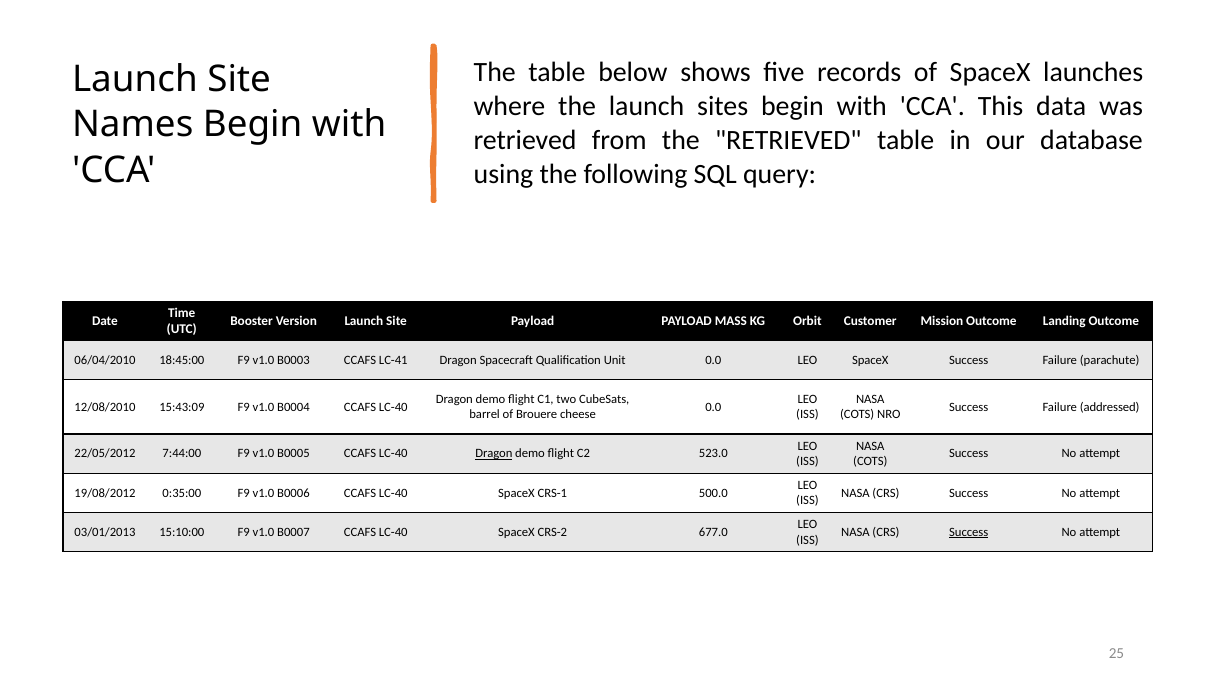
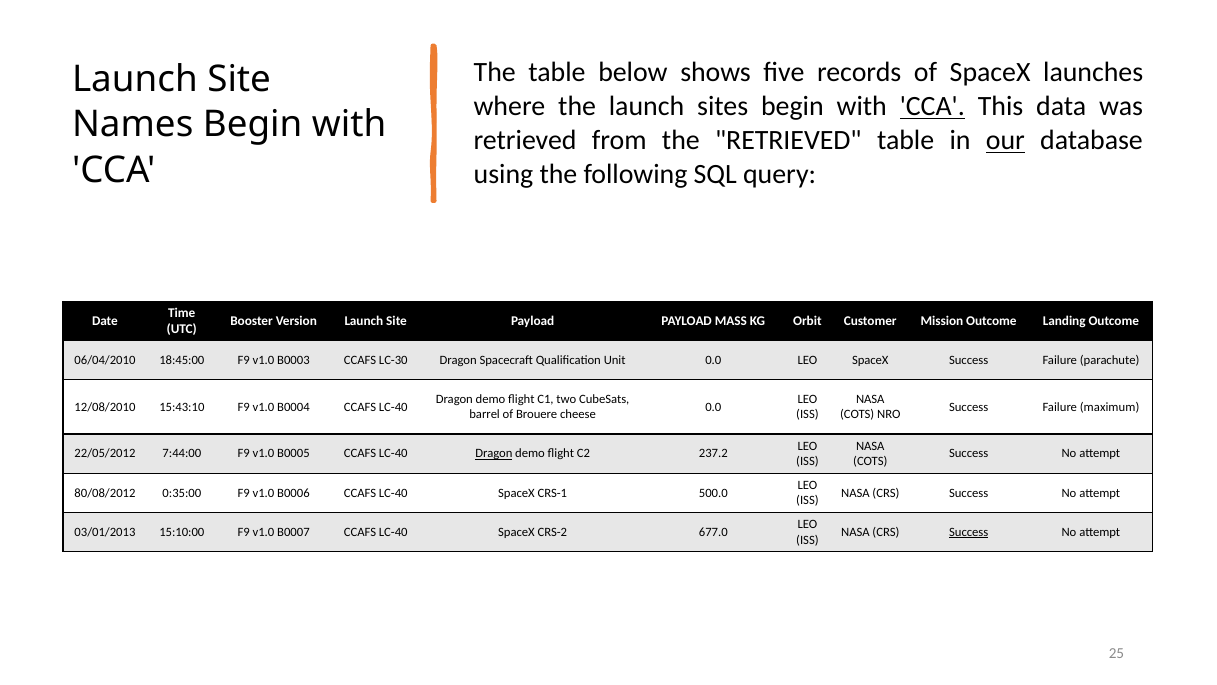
CCA underline: none -> present (932, 107)
our underline: none -> present (1005, 140)
LC-41: LC-41 -> LC-30 (393, 360)
15:43:09: 15:43:09 -> 15:43:10 (182, 407)
addressed: addressed -> maximum (1110, 407)
523.0: 523.0 -> 237.2 (713, 453)
19/08/2012: 19/08/2012 -> 80/08/2012 (105, 493)
